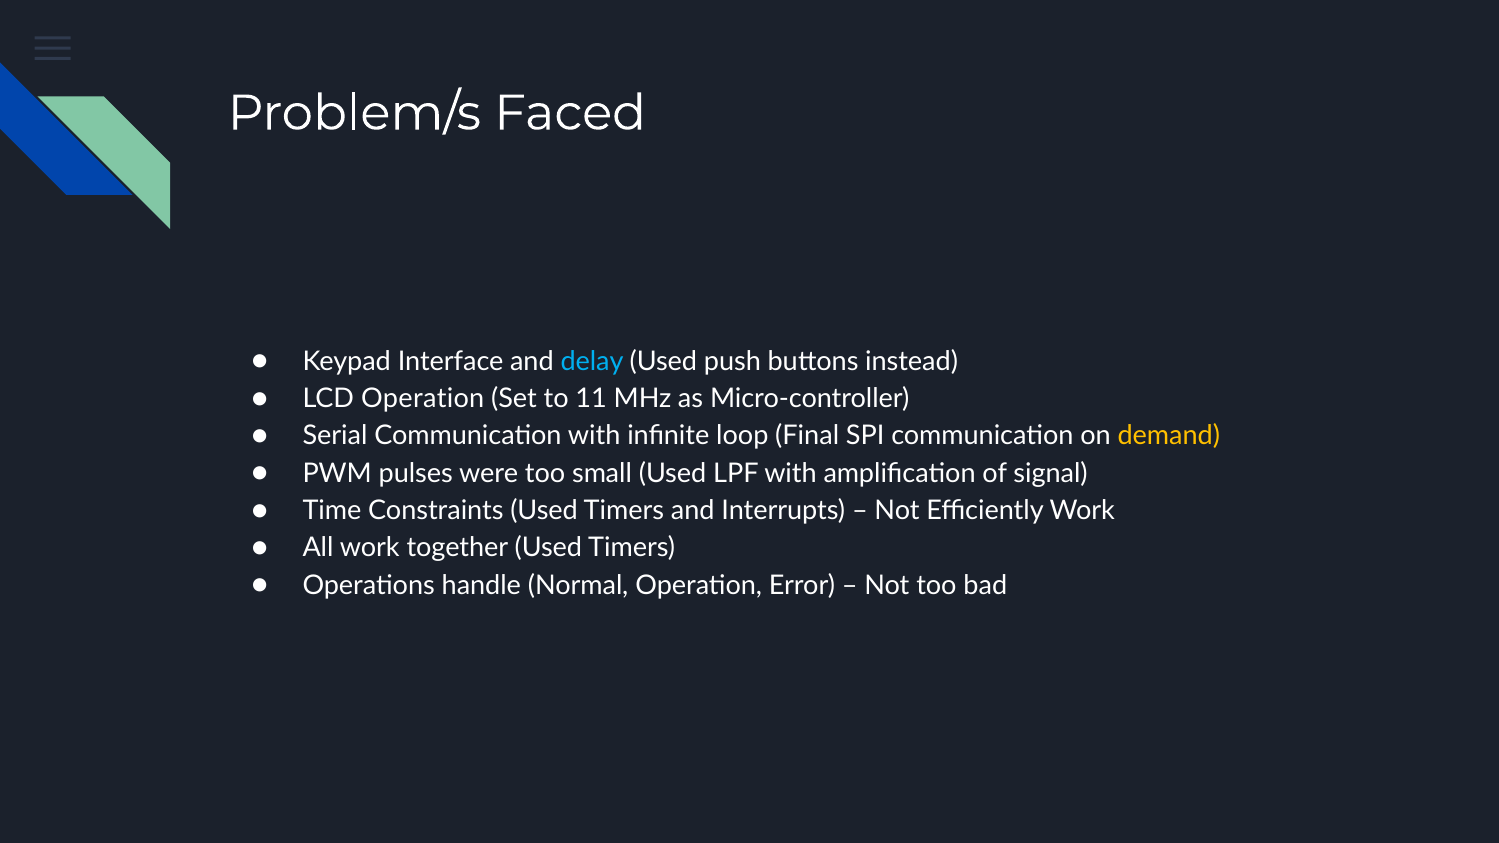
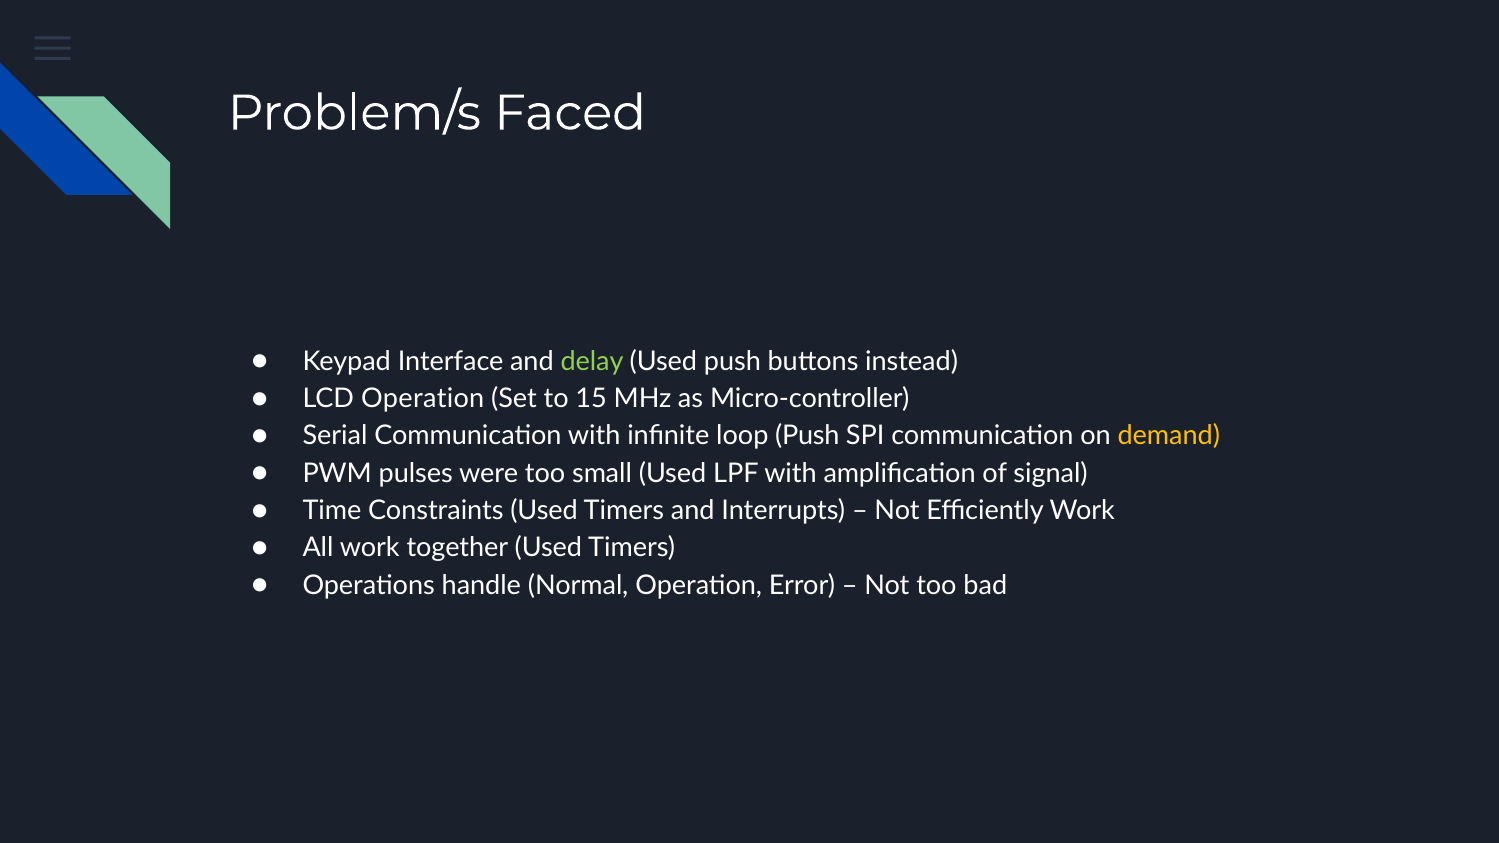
delay colour: light blue -> light green (592, 361)
11: 11 -> 15 (591, 399)
loop Final: Final -> Push (807, 436)
